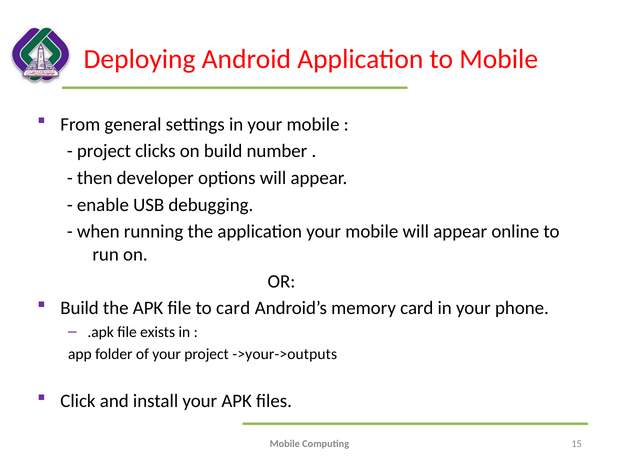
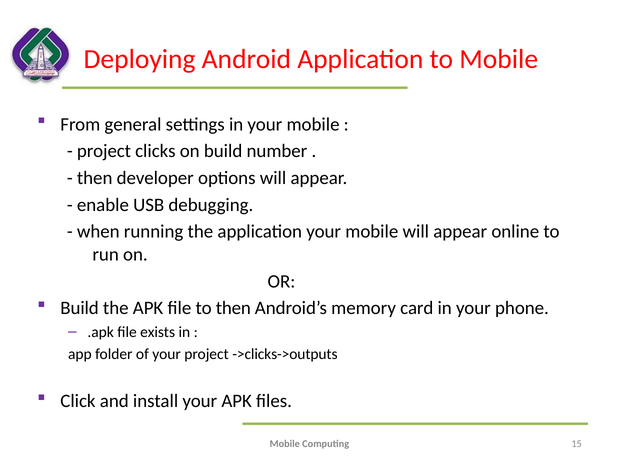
to card: card -> then (233, 308)
->your->outputs: ->your->outputs -> ->clicks->outputs (285, 353)
